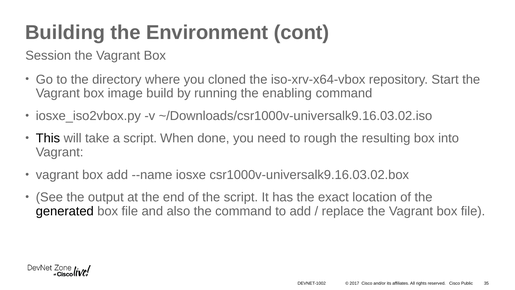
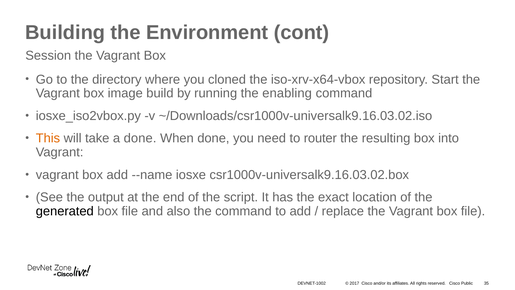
This colour: black -> orange (48, 138)
a script: script -> done (140, 138)
rough: rough -> router (320, 138)
